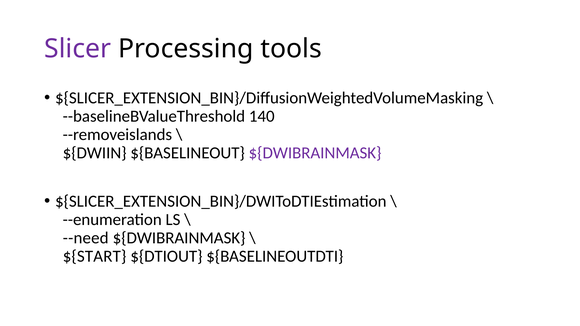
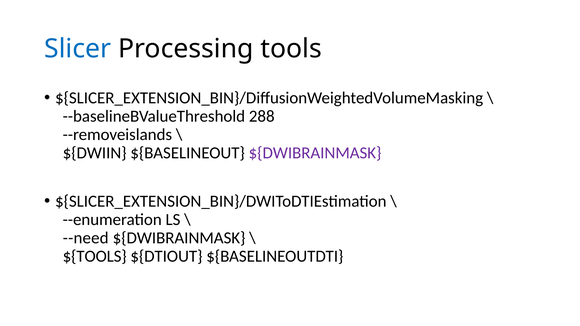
Slicer colour: purple -> blue (78, 49)
140: 140 -> 288 (262, 116)
${START: ${START -> ${TOOLS (95, 256)
